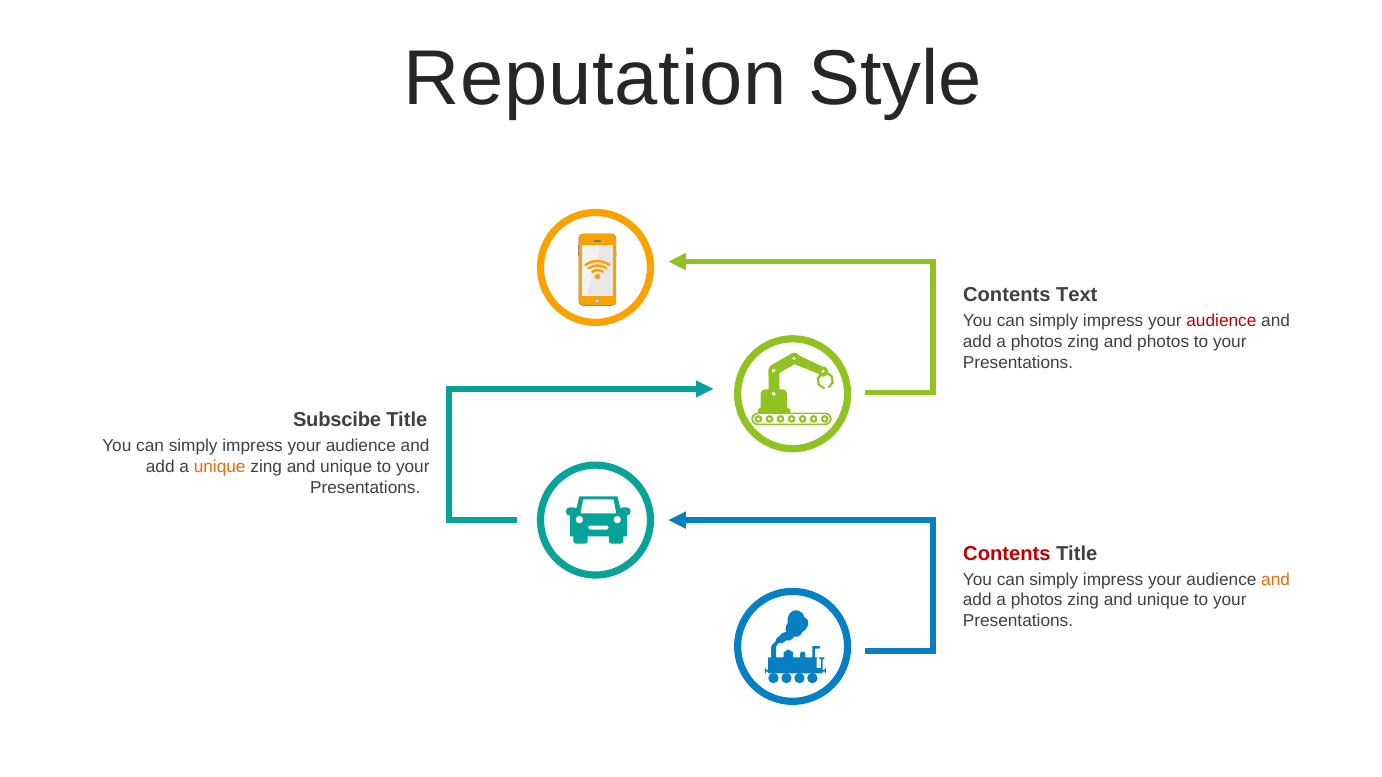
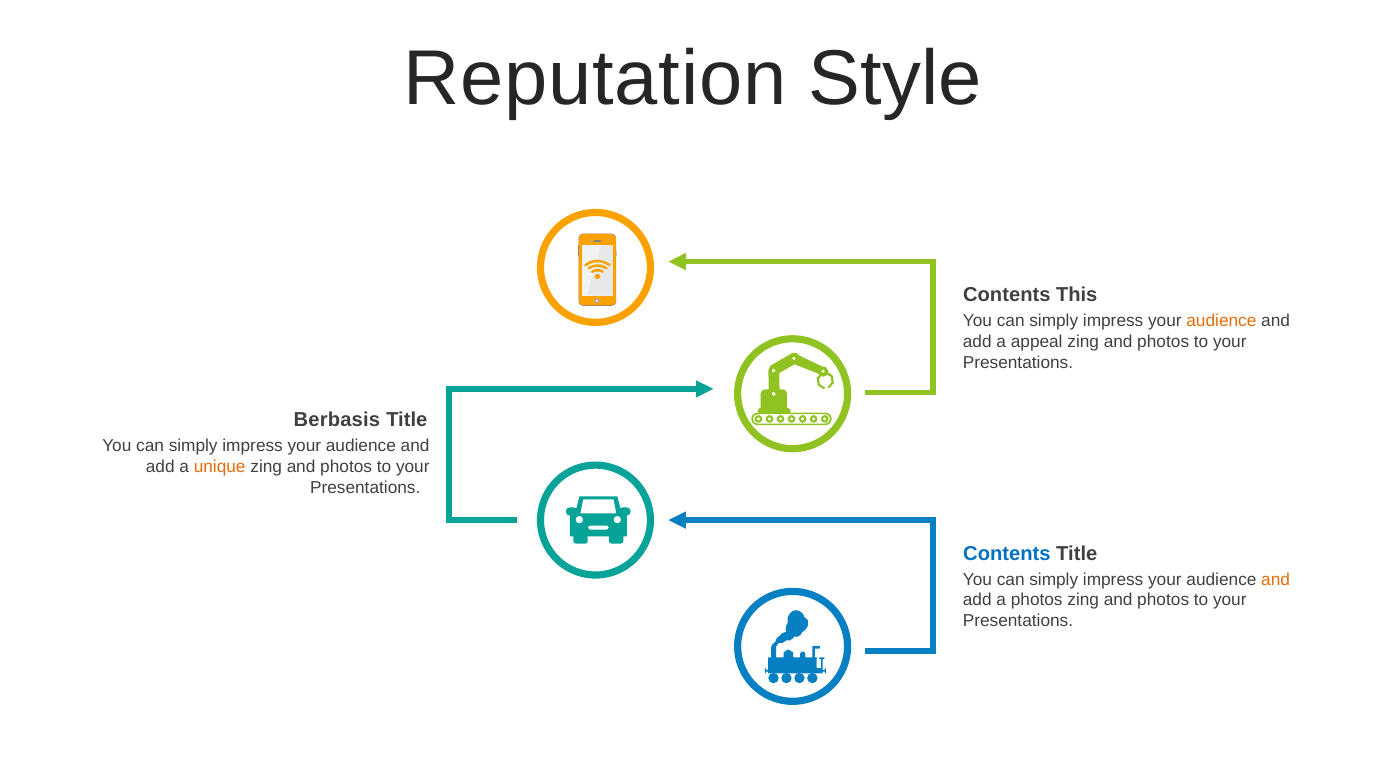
Text: Text -> This (1077, 295)
audience colour: red -> orange (1221, 321)
photos: photos -> appeal (1037, 342)
Subscibe: Subscibe -> Berbasis (337, 420)
unique: unique -> photos (346, 467)
Contents colour: red -> blue (1007, 554)
unique: unique -> photos (1163, 601)
